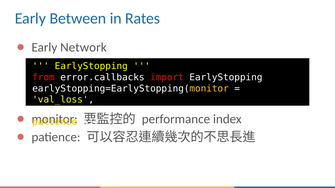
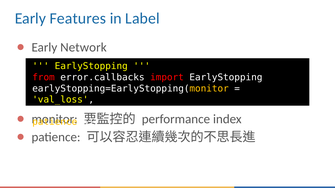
Between: Between -> Features (78, 18)
Rates: Rates -> Label (143, 18)
